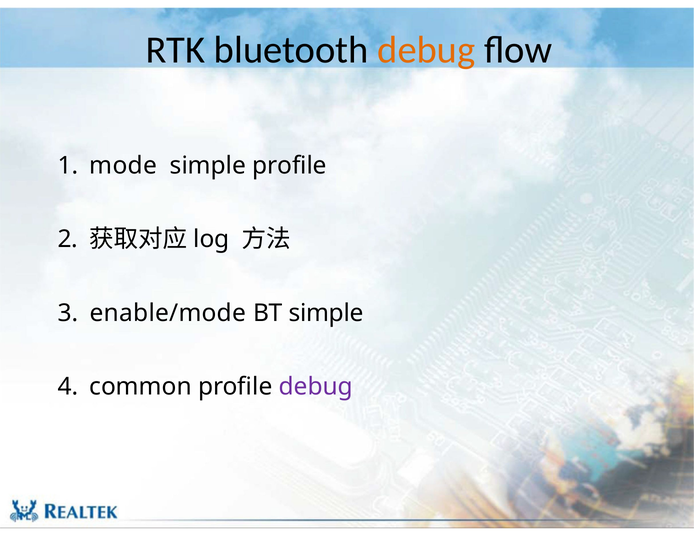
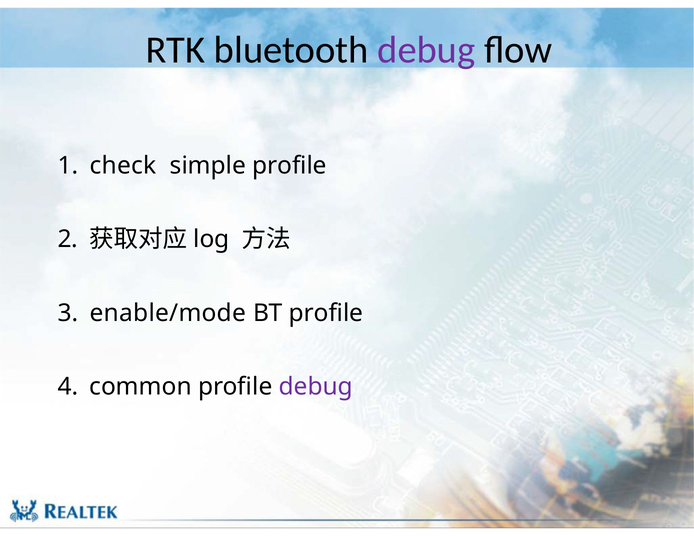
debug colour: orange -> purple (426, 50)
mode: mode -> check (123, 166)
BT simple: simple -> profile (326, 313)
